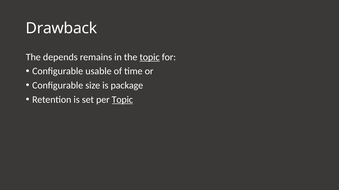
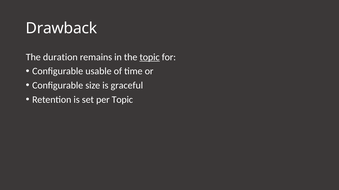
depends: depends -> duration (60, 57)
package: package -> graceful (127, 86)
Topic underline: present -> none (122, 100)
